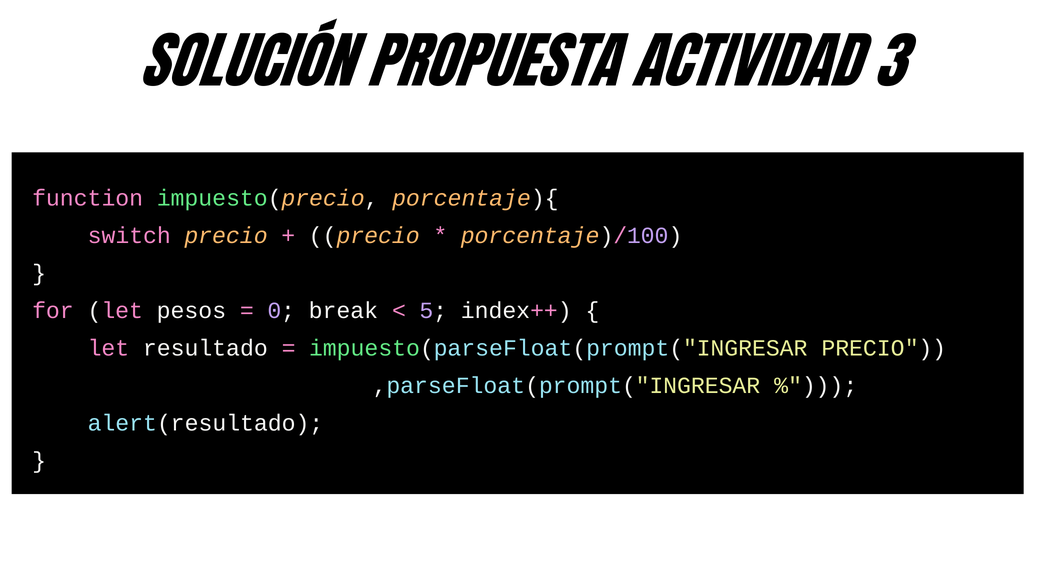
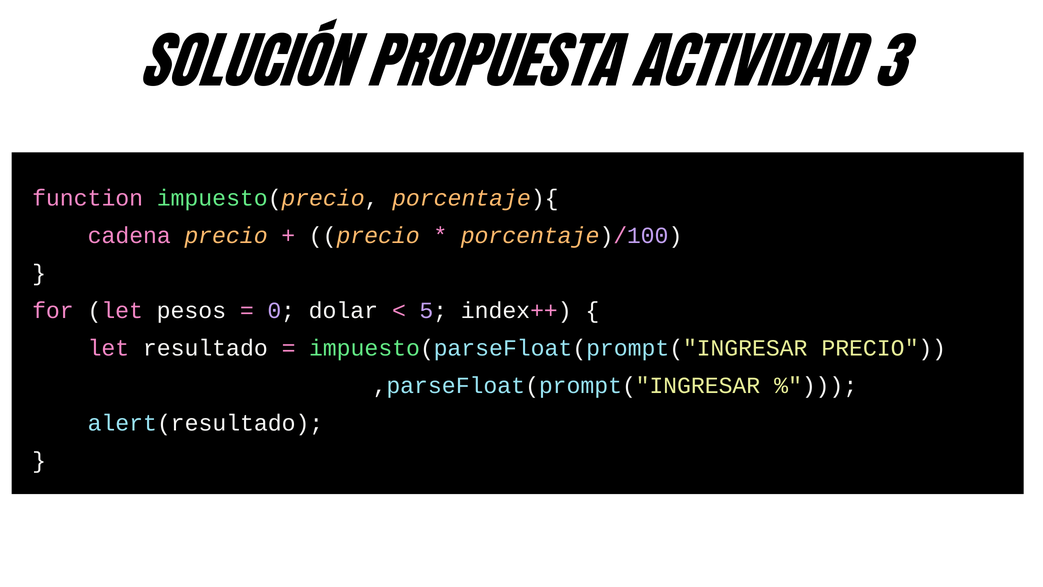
switch: switch -> cadena (129, 235)
break: break -> dolar (343, 310)
